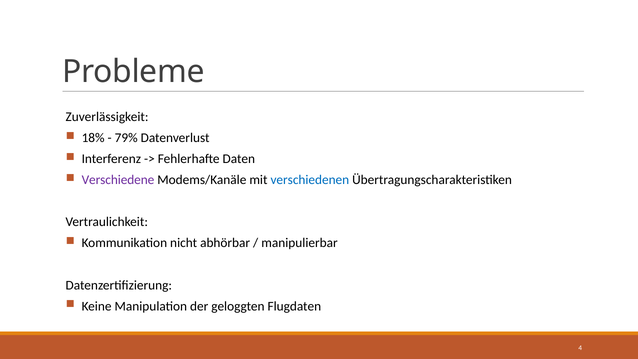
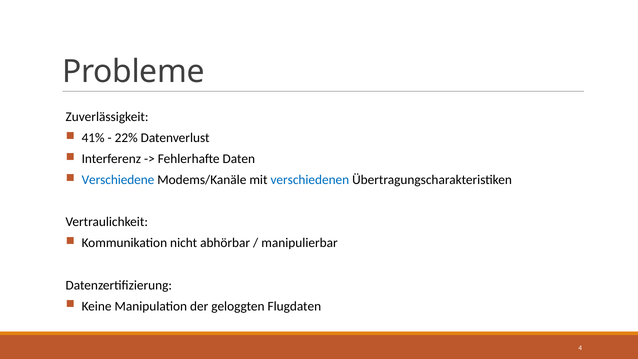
18%: 18% -> 41% (93, 138)
79%: 79% -> 22% (126, 138)
Verschiedene colour: purple -> blue (118, 180)
